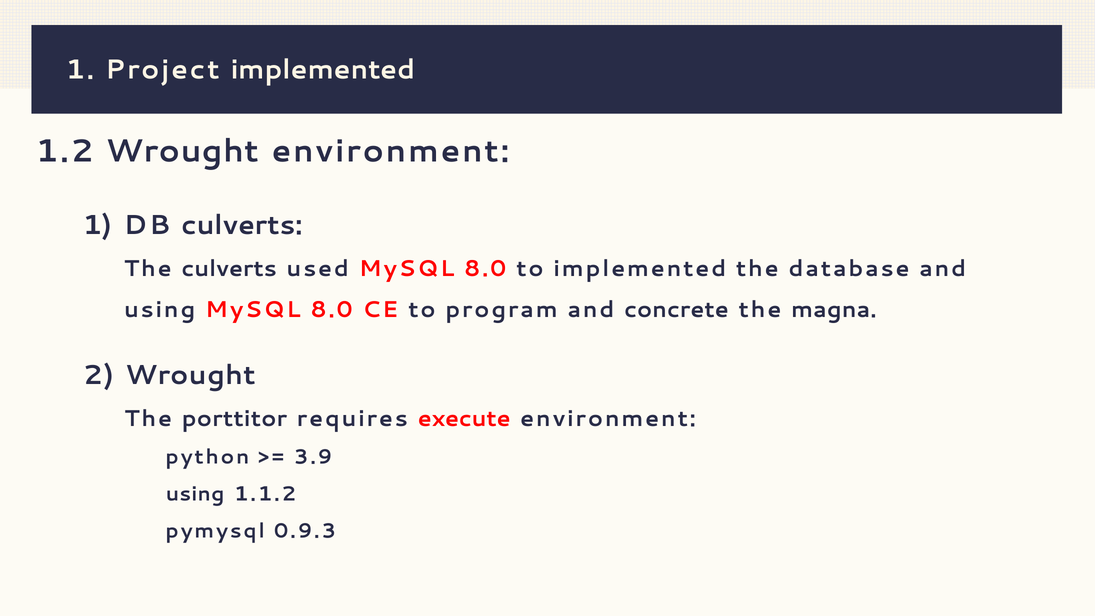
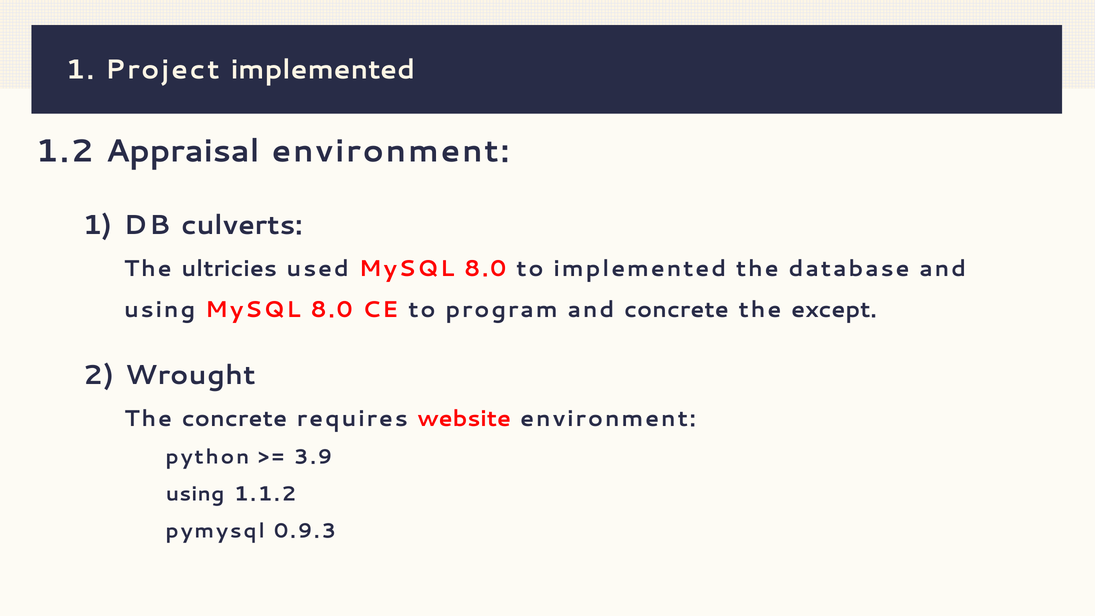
1.2 Wrought: Wrought -> Appraisal (183, 151)
The culverts: culverts -> ultricies (229, 269)
magna: magna -> except (834, 310)
The porttitor: porttitor -> concrete (234, 419)
execute: execute -> website (464, 419)
